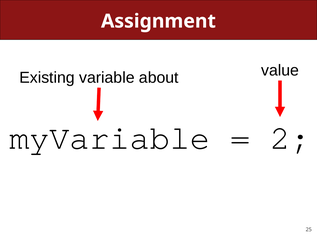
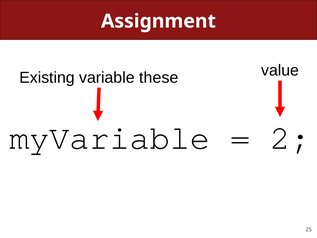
about: about -> these (159, 78)
